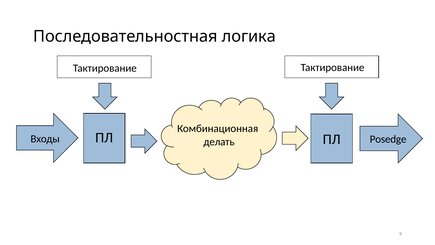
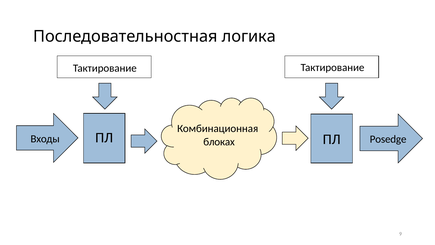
делать: делать -> блоках (219, 142)
